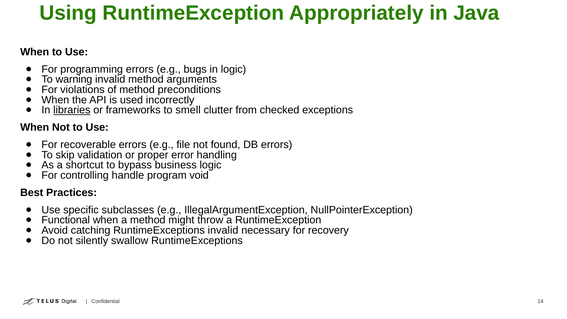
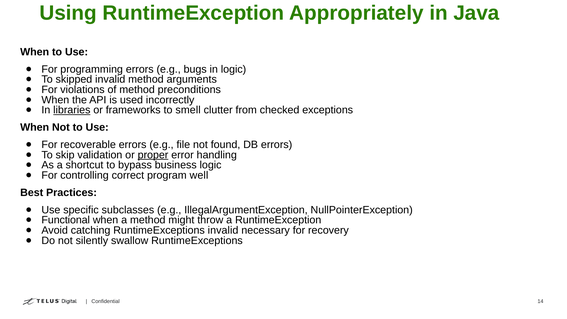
warning: warning -> skipped (74, 79)
proper underline: none -> present (153, 155)
handle: handle -> correct (128, 175)
void: void -> well (199, 175)
